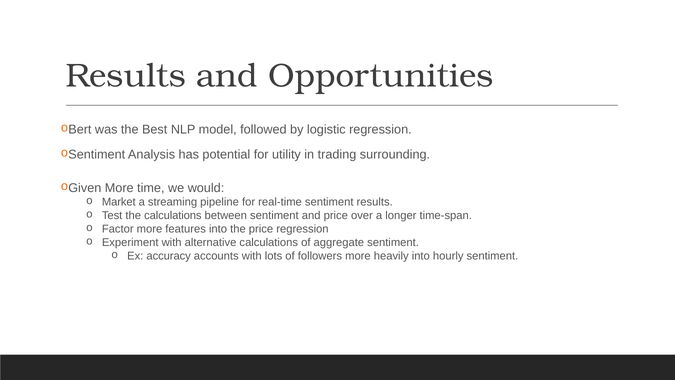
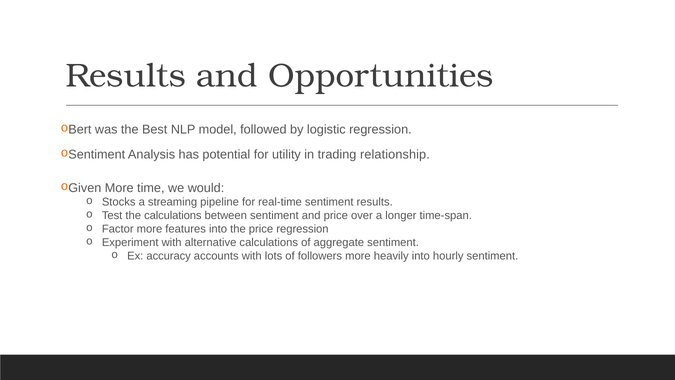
surrounding: surrounding -> relationship (395, 154)
Market: Market -> Stocks (119, 202)
